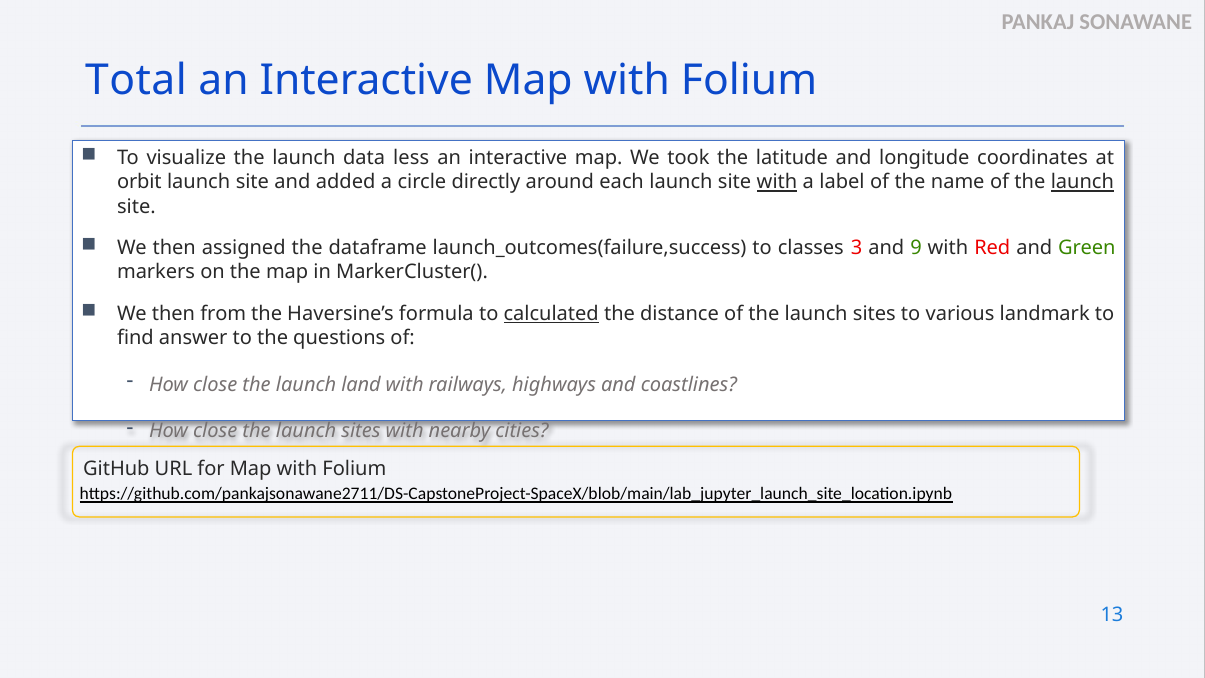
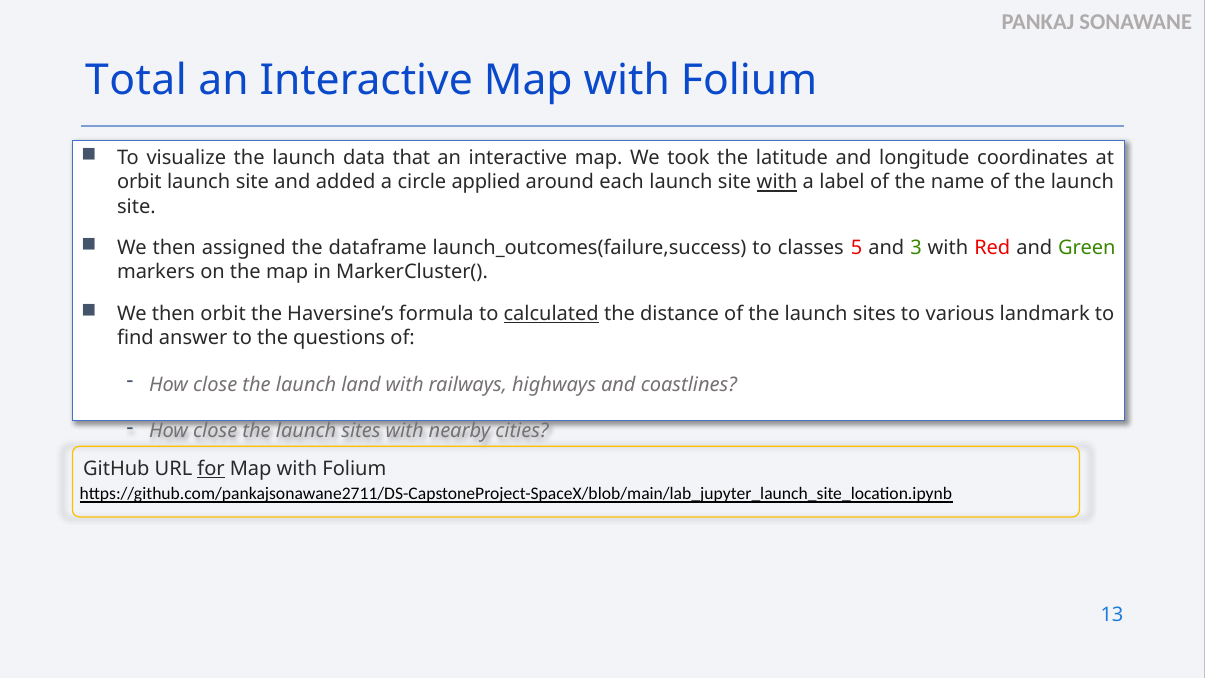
less: less -> that (411, 158)
directly: directly -> applied (486, 182)
launch underline: present -> none (1082, 182)
3: 3 -> 5 (857, 248)
9: 9 -> 3 (916, 248)
then from: from -> orbit (223, 314)
for underline: none -> present (211, 469)
